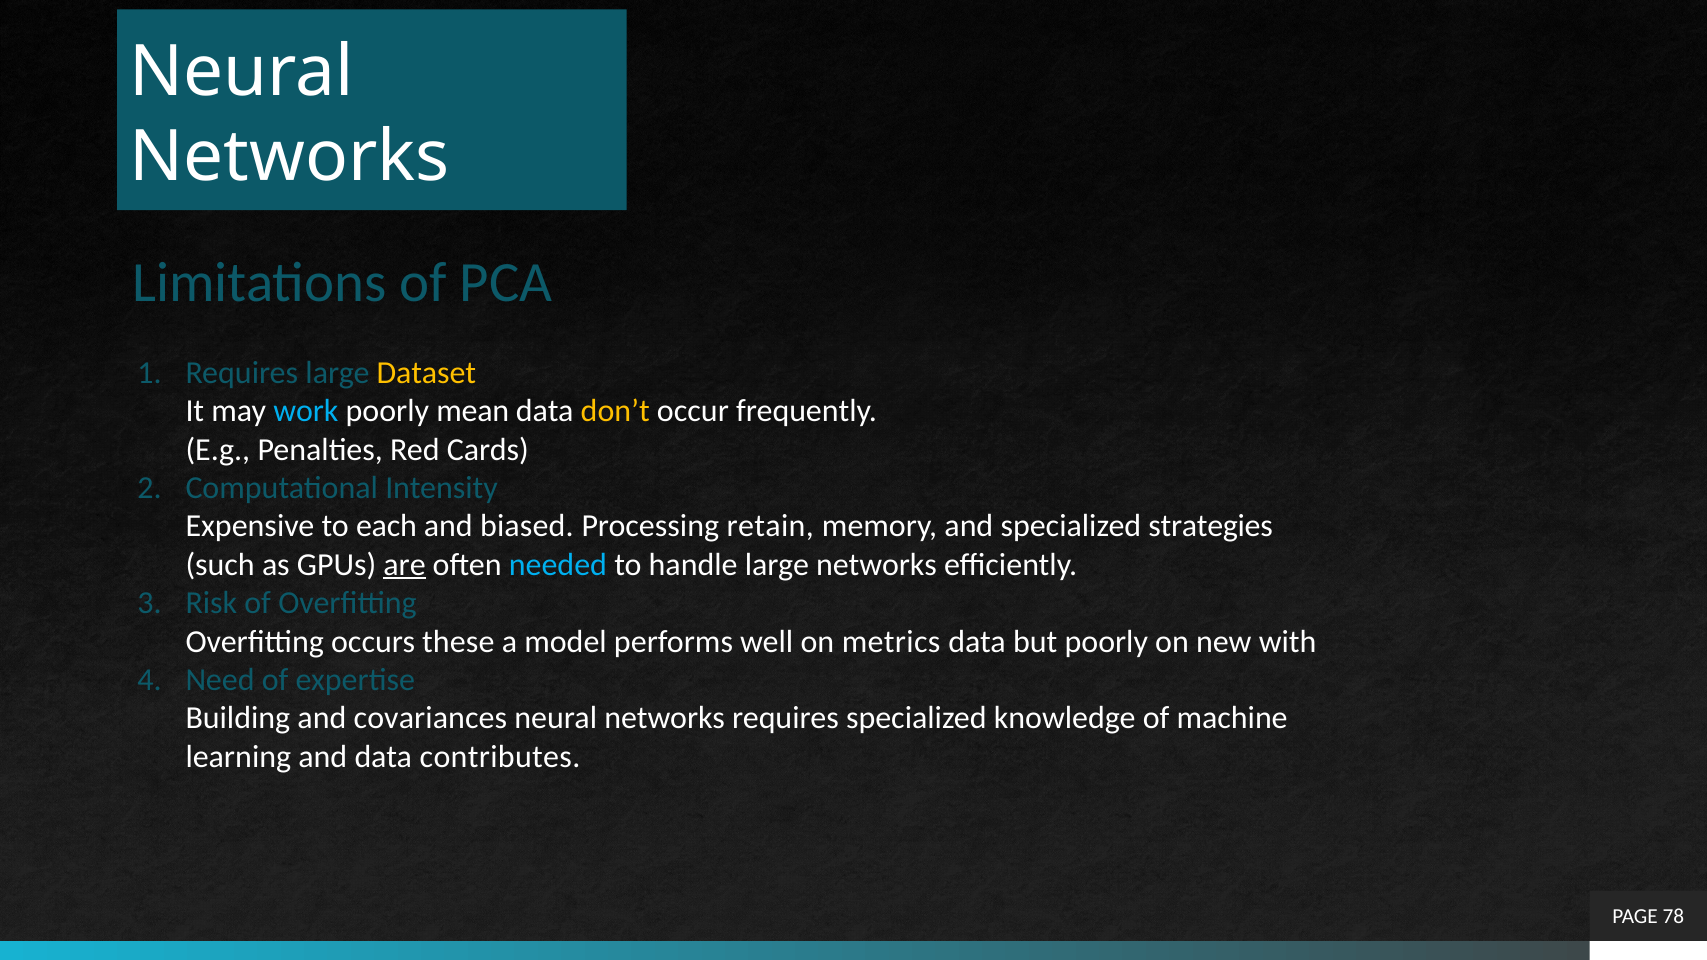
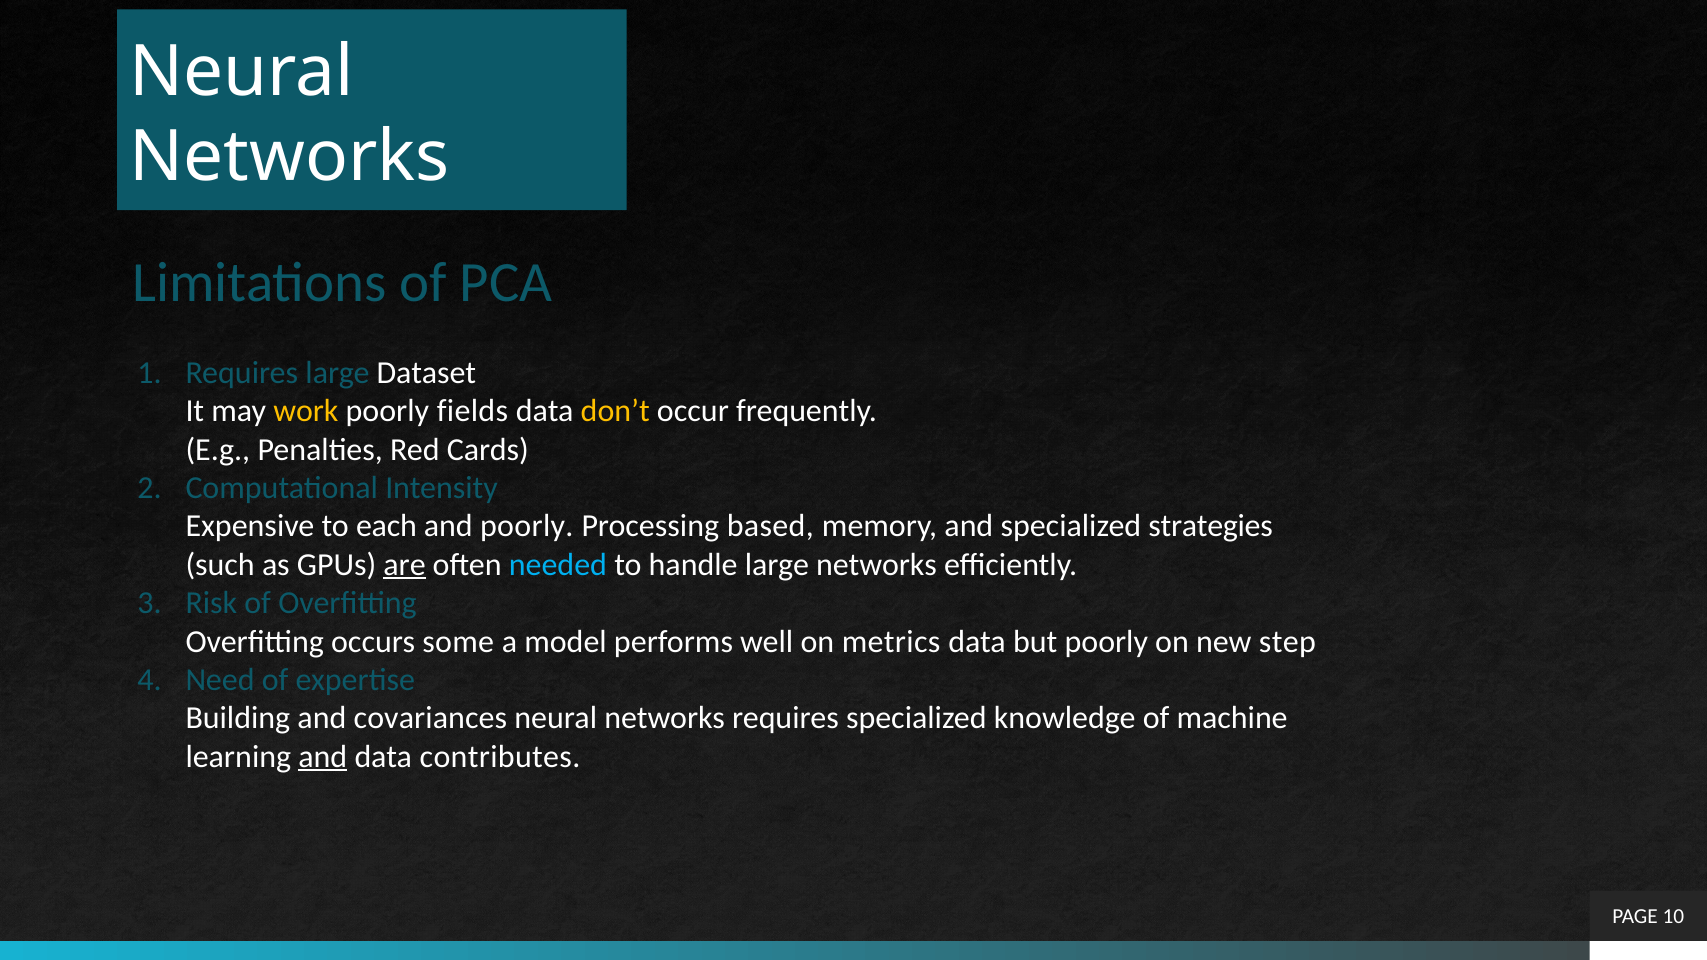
Dataset colour: yellow -> white (426, 373)
work colour: light blue -> yellow (306, 411)
mean: mean -> fields (472, 411)
and biased: biased -> poorly (527, 526)
retain: retain -> based (770, 526)
these: these -> some (458, 642)
with: with -> step (1287, 642)
and underline: none -> present (323, 757)
78: 78 -> 10 (1673, 917)
